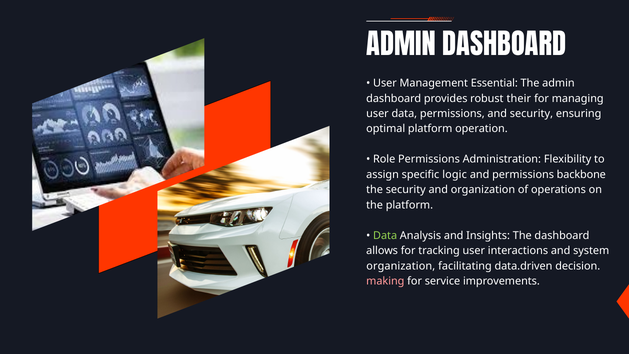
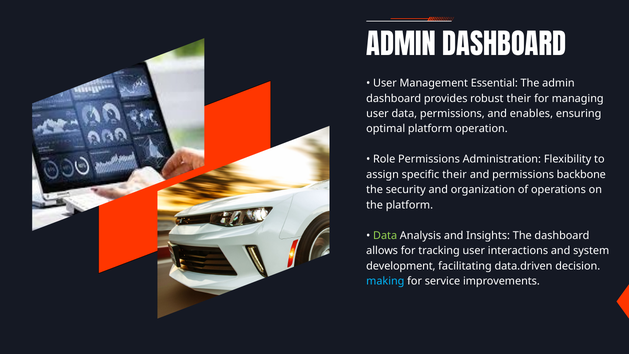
and security: security -> enables (531, 114)
specific logic: logic -> their (455, 175)
organization: organization -> development (401, 266)
making colour: pink -> light blue (385, 281)
